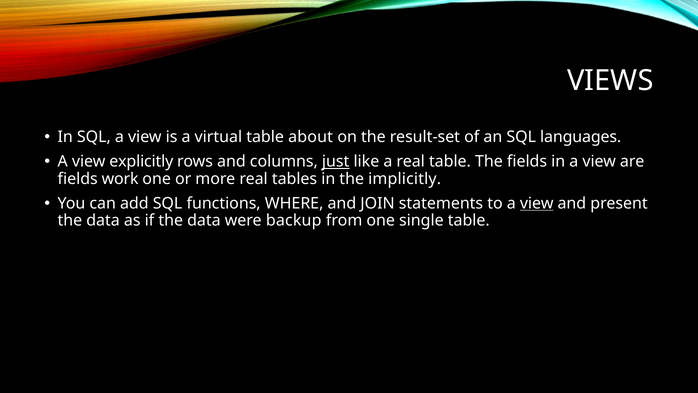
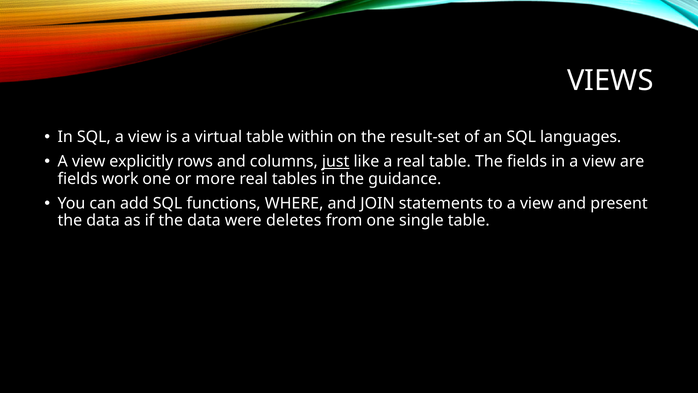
about: about -> within (311, 137)
implicitly: implicitly -> guidance (405, 179)
view underline: present -> none (537, 203)
backup: backup -> deletes (294, 220)
